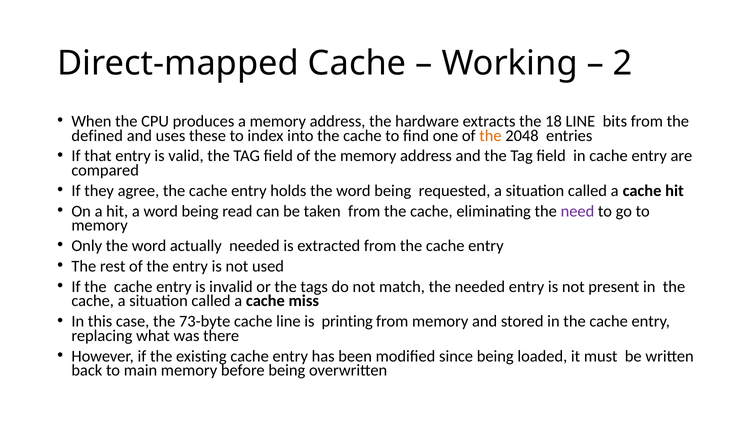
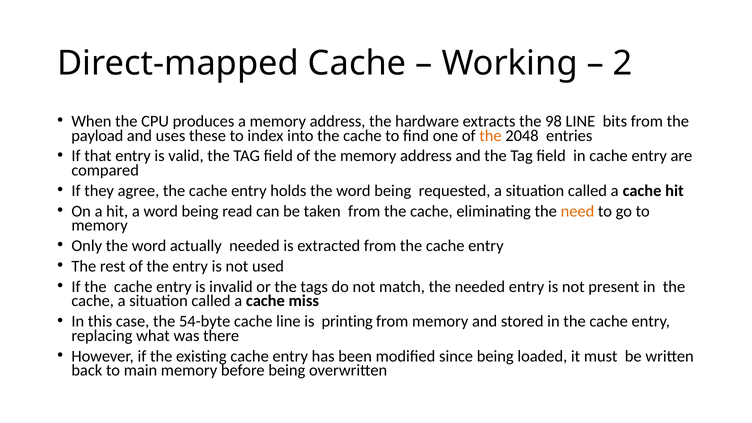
18: 18 -> 98 (554, 121)
defined: defined -> payload (97, 136)
need colour: purple -> orange (577, 211)
73-byte: 73-byte -> 54-byte (205, 322)
